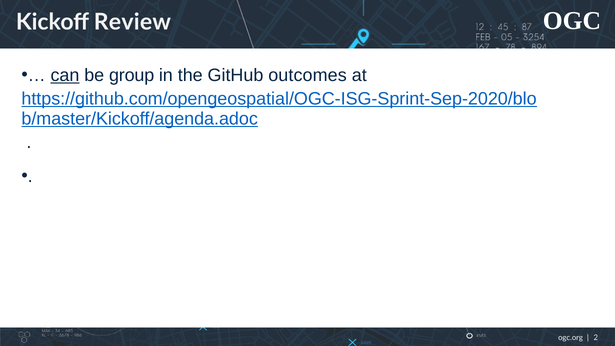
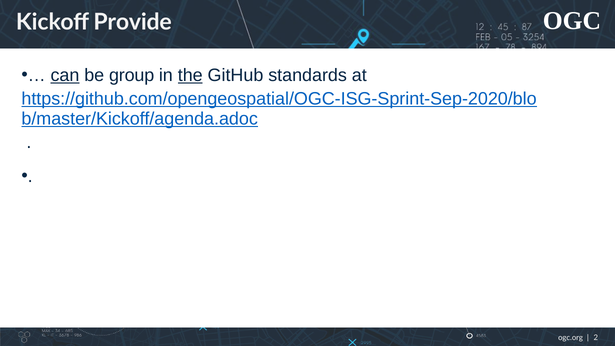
Review: Review -> Provide (133, 22)
the underline: none -> present (190, 75)
outcomes: outcomes -> standards (308, 75)
